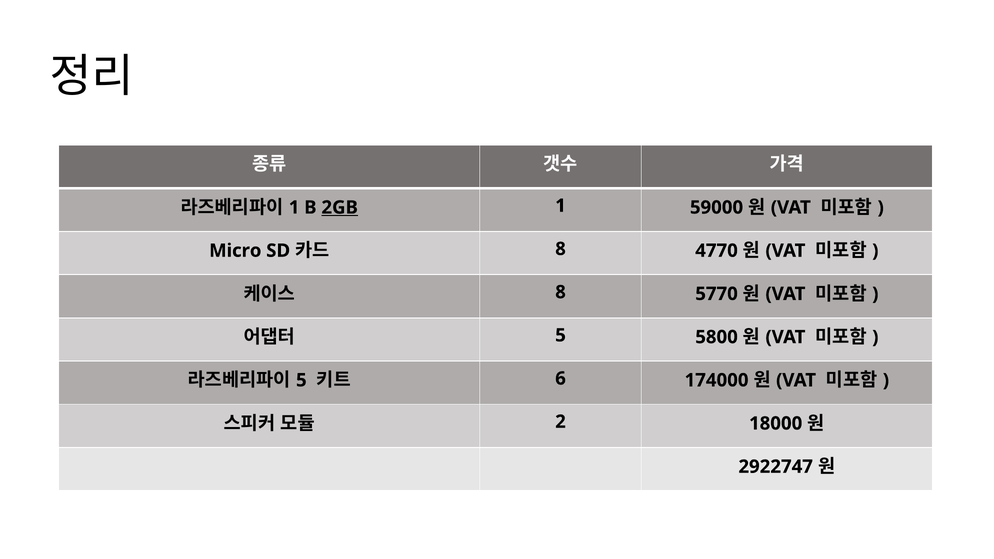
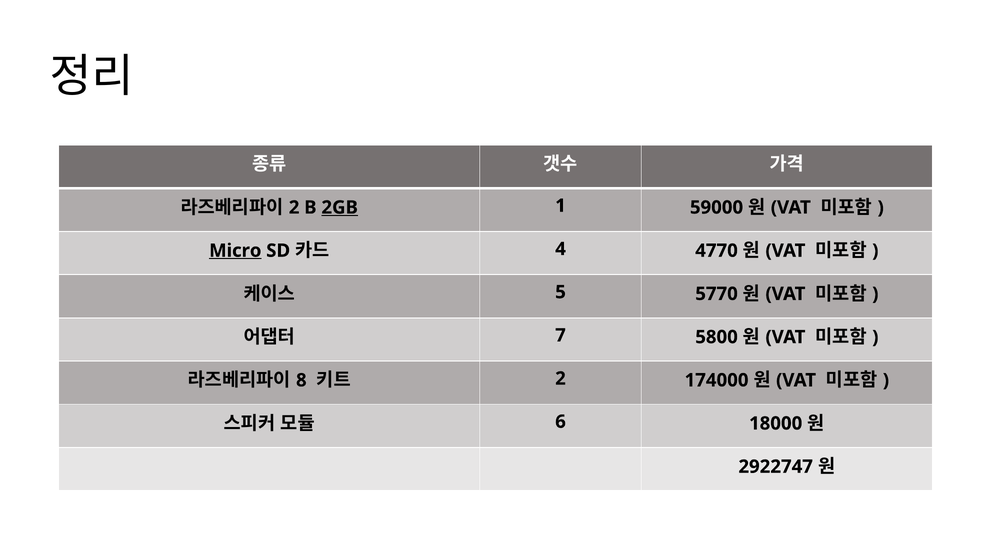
1: 1 -> 2 (294, 208)
Micro underline: none -> present (235, 251)
8: 8 -> 4 (561, 249)
8: 8 -> 5 (561, 292)
5: 5 -> 7 (561, 335)
5: 5 -> 8 (301, 380)
6: 6 -> 2 (561, 379)
2: 2 -> 6 (561, 422)
